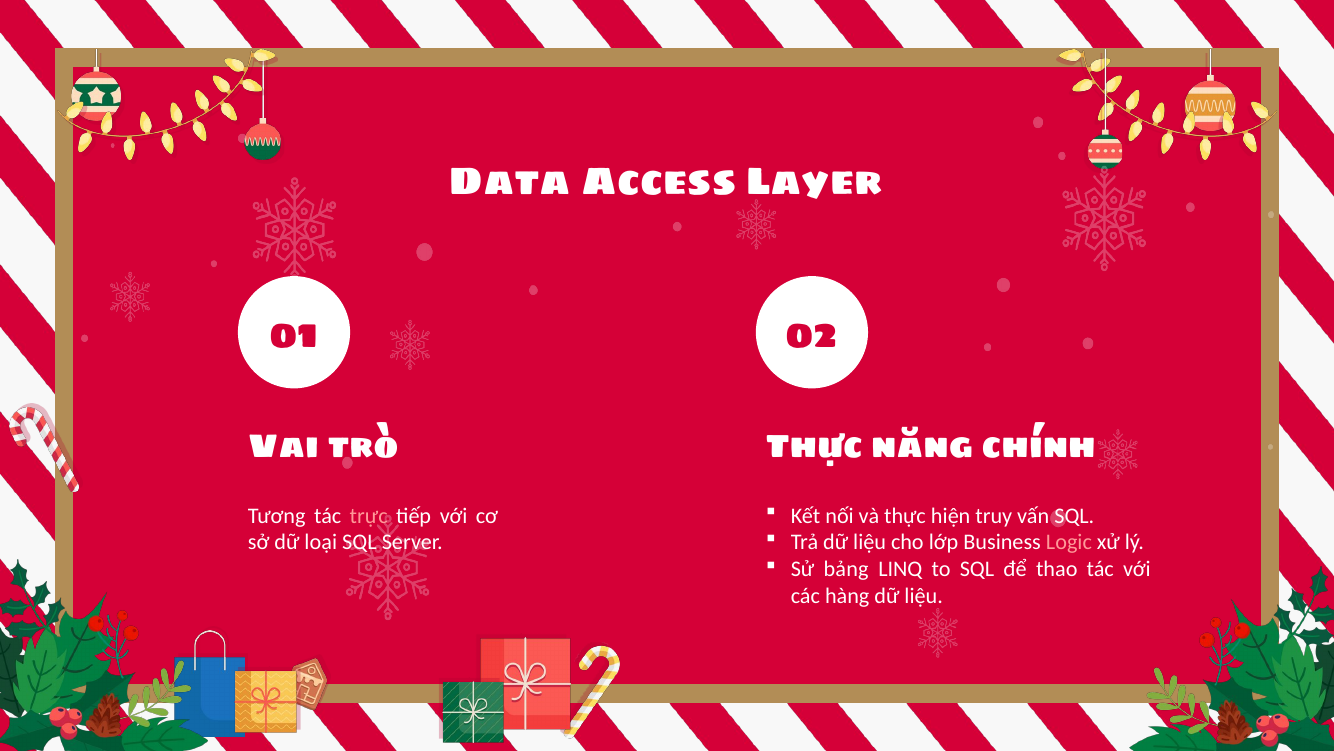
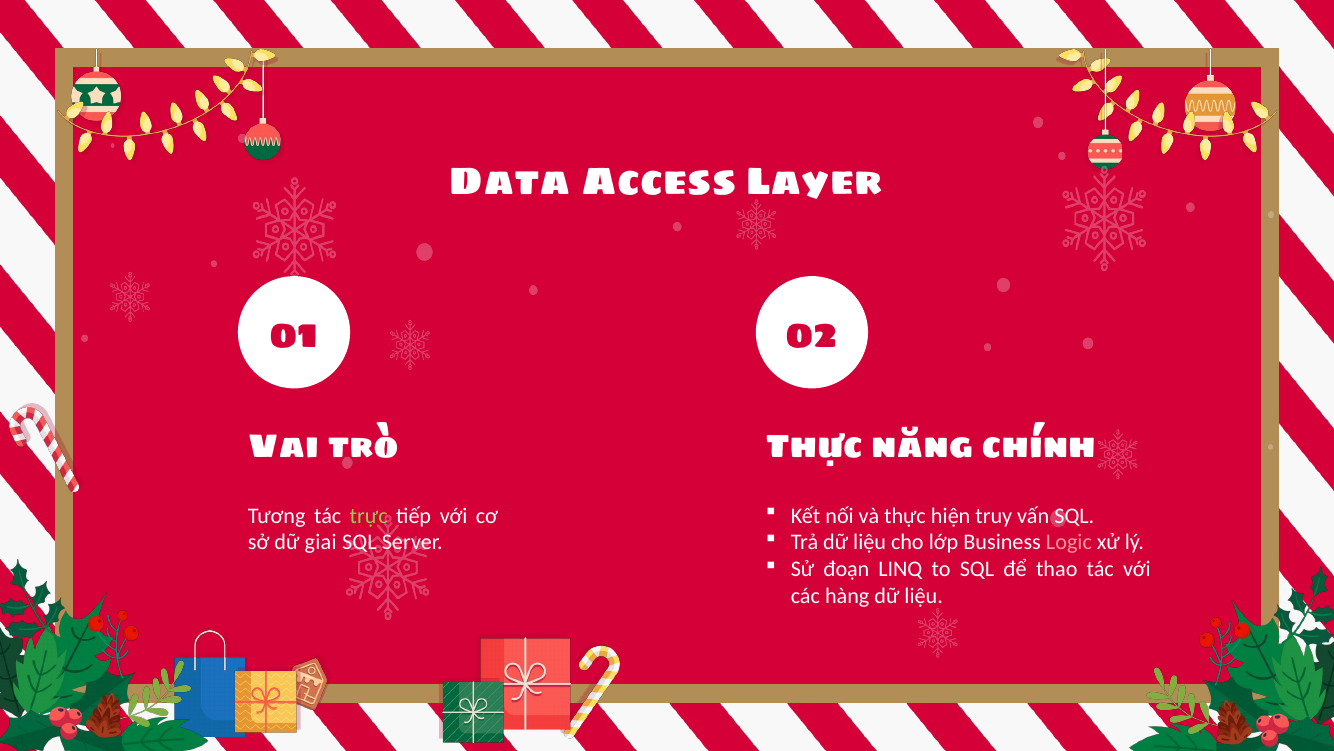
trực colour: pink -> light green (369, 515)
loại: loại -> giai (321, 542)
bảng: bảng -> đoạn (846, 569)
